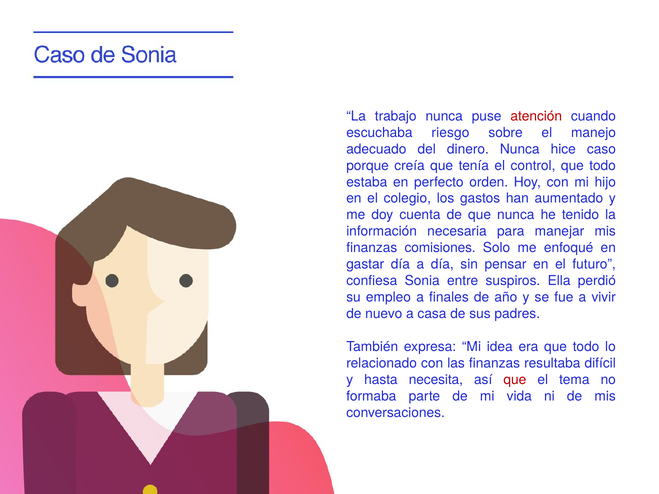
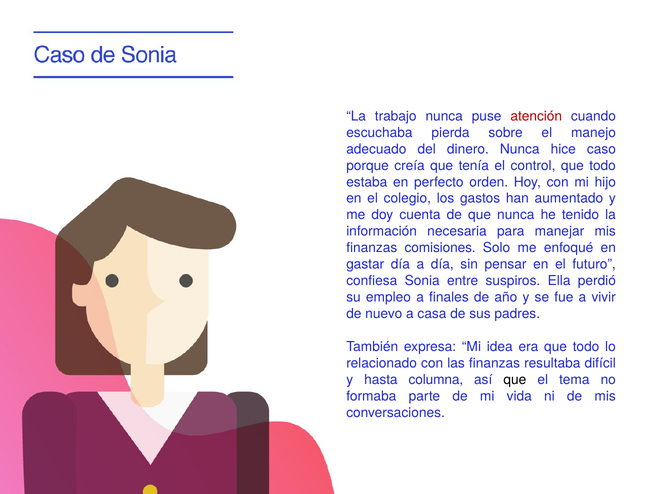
riesgo: riesgo -> pierda (451, 133)
necesita: necesita -> columna (436, 380)
que colour: red -> black (515, 380)
